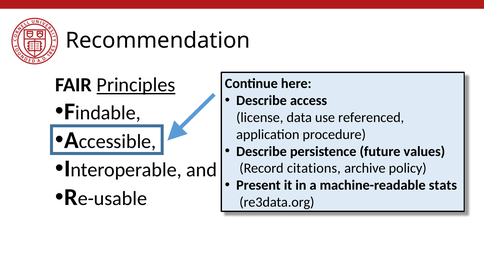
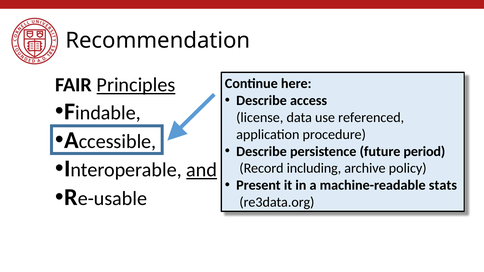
values: values -> period (424, 152)
and underline: none -> present (202, 170)
citations: citations -> including (314, 168)
